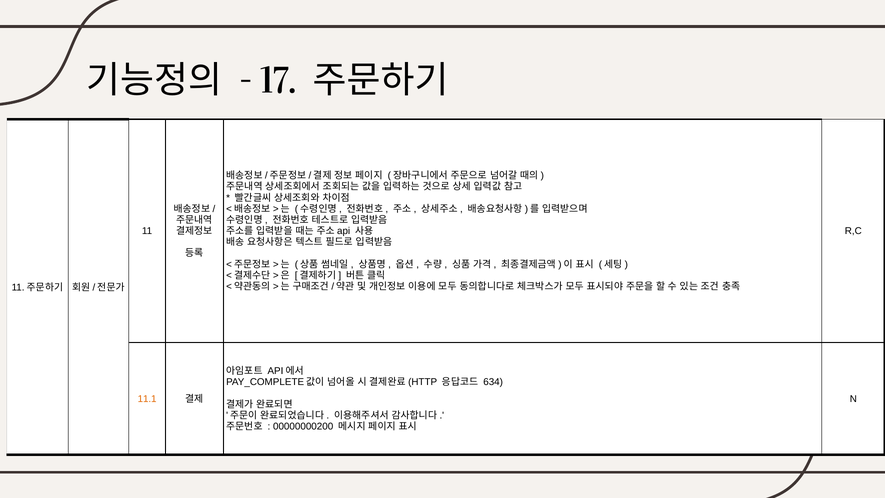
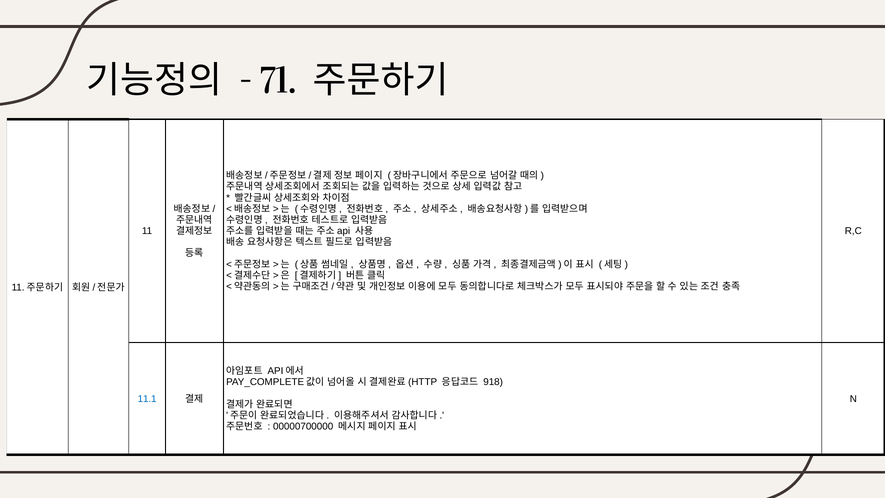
17: 17 -> 71 (278, 81)
634: 634 -> 918 (493, 382)
11.1 colour: orange -> blue (147, 399)
00000000200: 00000000200 -> 00000700000 (303, 426)
